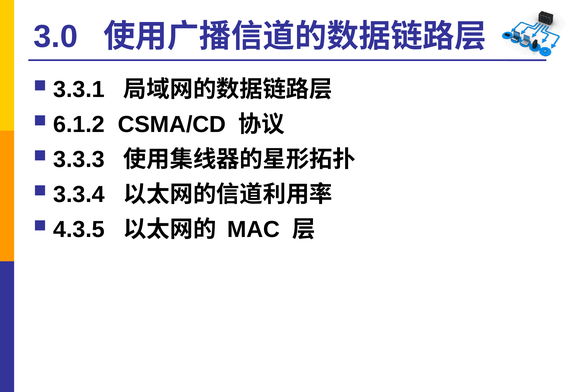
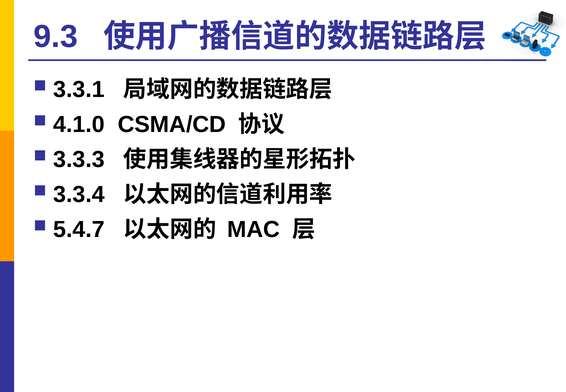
3.0: 3.0 -> 9.3 (56, 36)
6.1.2: 6.1.2 -> 4.1.0 (79, 124)
4.3.5: 4.3.5 -> 5.4.7 (79, 229)
